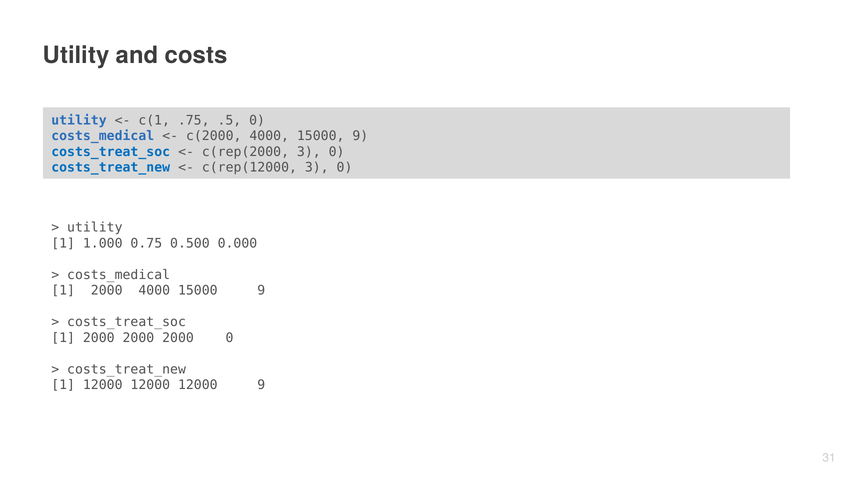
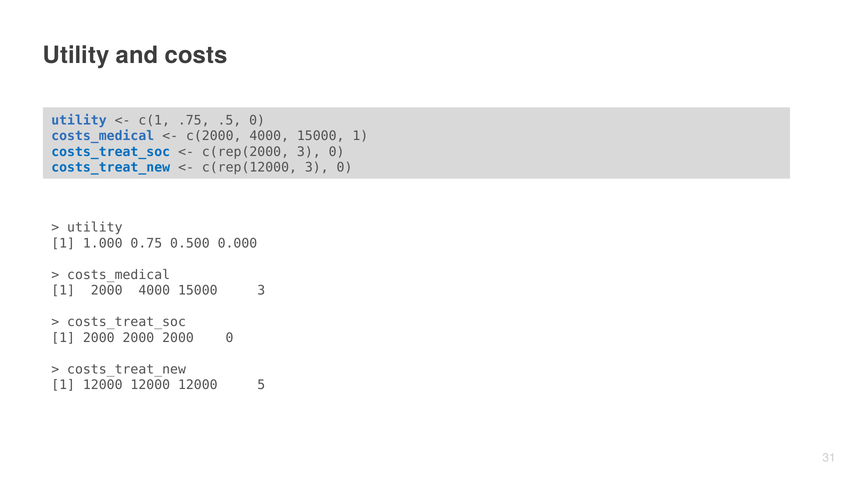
c(2000 4000 15000 9: 9 -> 1 (360, 136)
2000 4000 15000 9: 9 -> 3 (261, 291)
12000 9: 9 -> 5 (261, 385)
